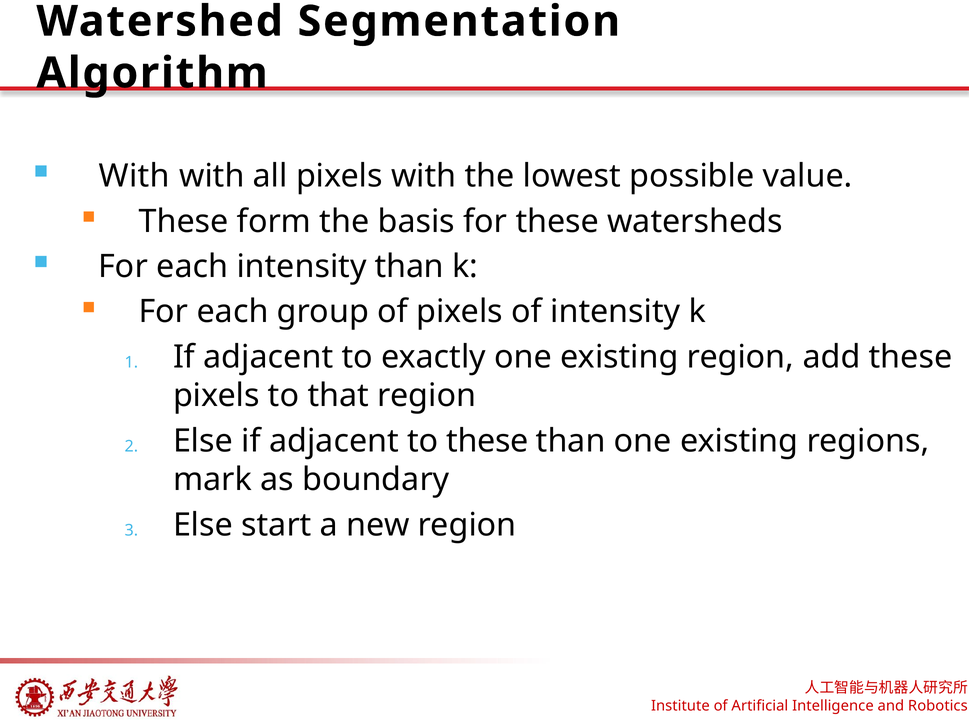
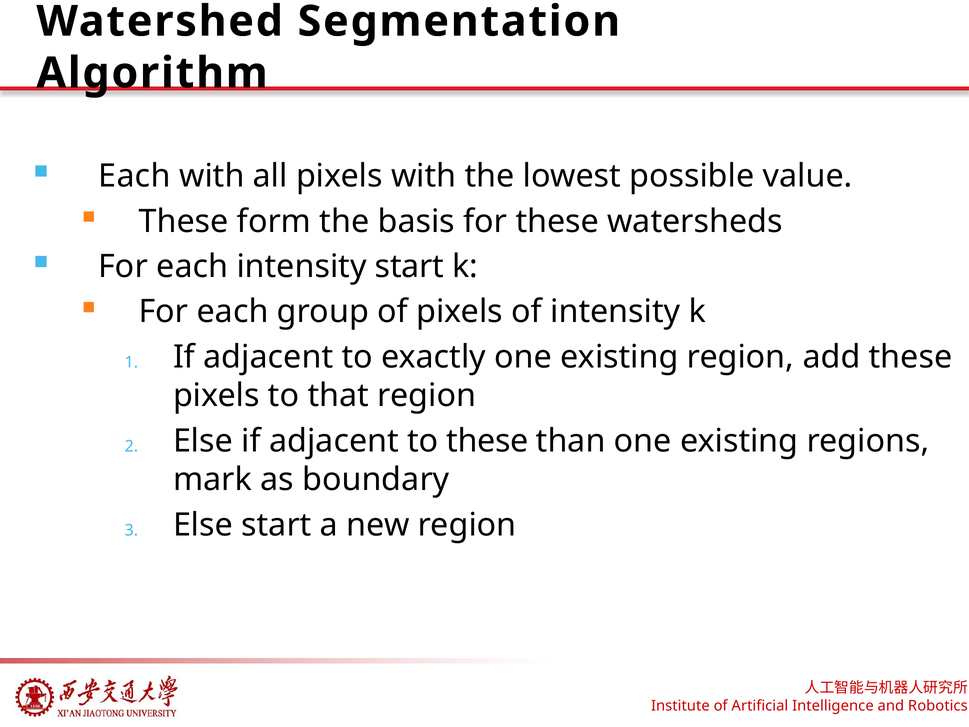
With: With -> Each (134, 176)
intensity than: than -> start (409, 266)
